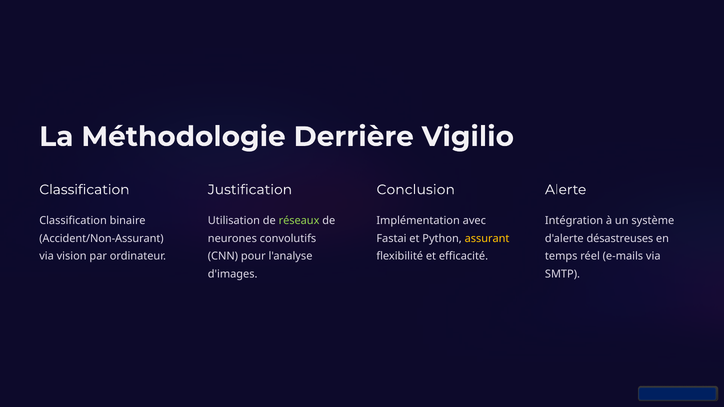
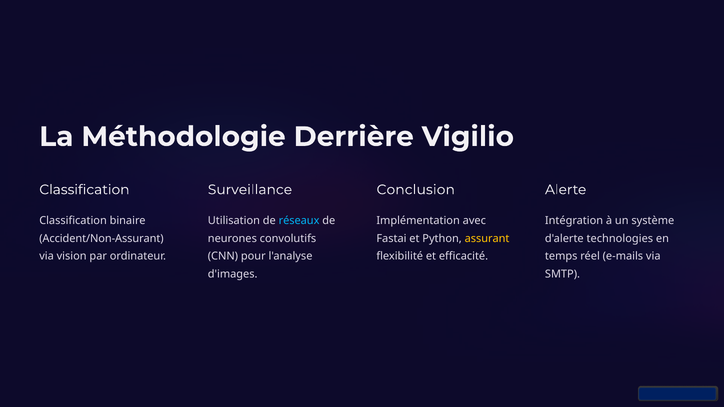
Justification: Justification -> Surveillance (250, 190)
réseaux colour: light green -> light blue (299, 221)
désastreuses: désastreuses -> technologies (620, 239)
